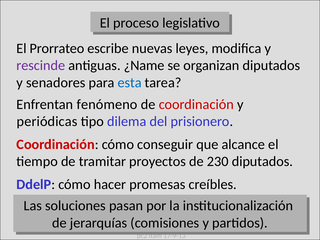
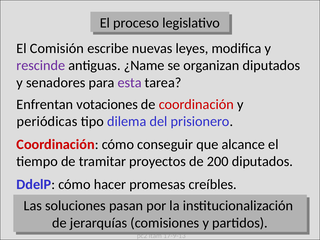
Prorrateo: Prorrateo -> Comisión (57, 48)
esta colour: blue -> purple (130, 83)
fenómeno: fenómeno -> votaciones (107, 104)
230: 230 -> 200 (218, 161)
